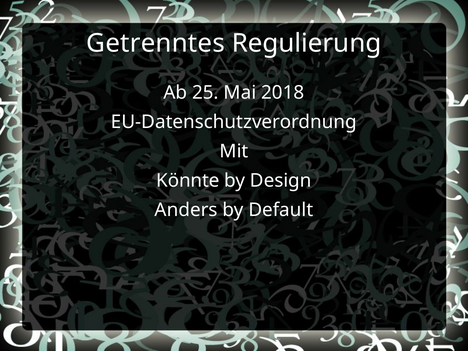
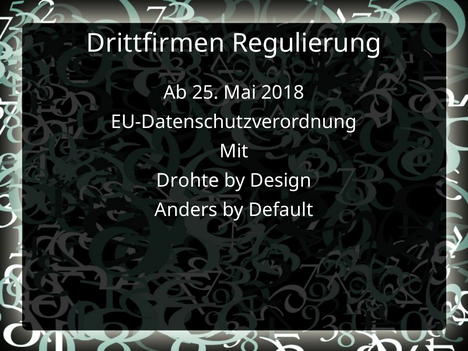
Getrenntes: Getrenntes -> Drittfirmen (156, 43)
Könnte: Könnte -> Drohte (188, 181)
